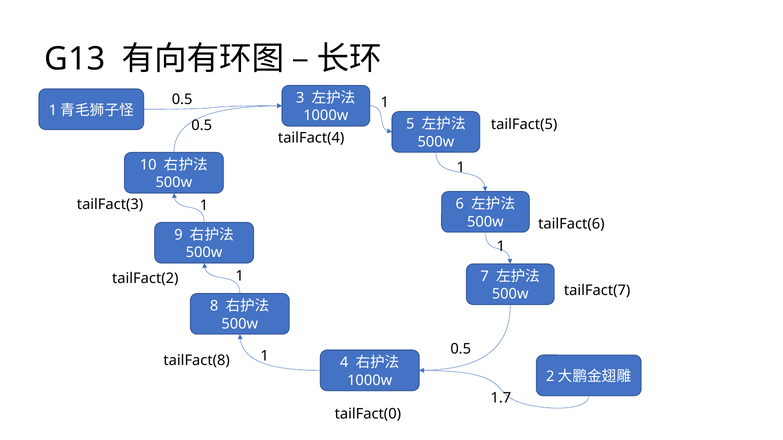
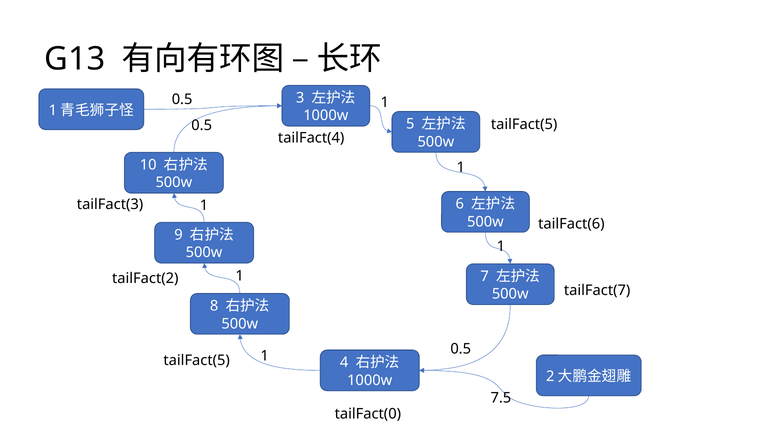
tailFact(8: tailFact(8 -> tailFact(5 (197, 361)
1.7: 1.7 -> 7.5 (501, 398)
